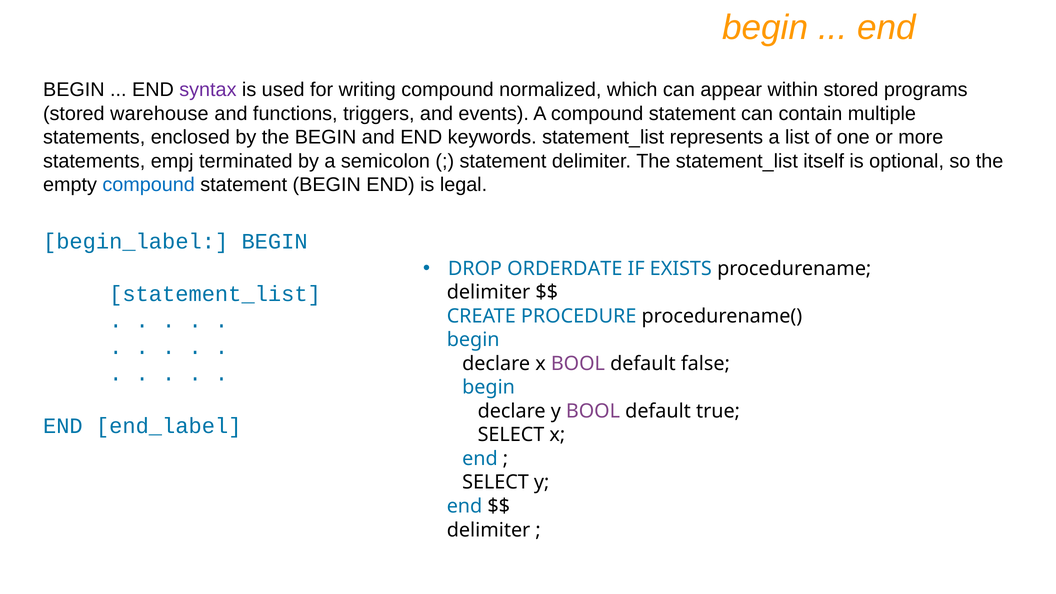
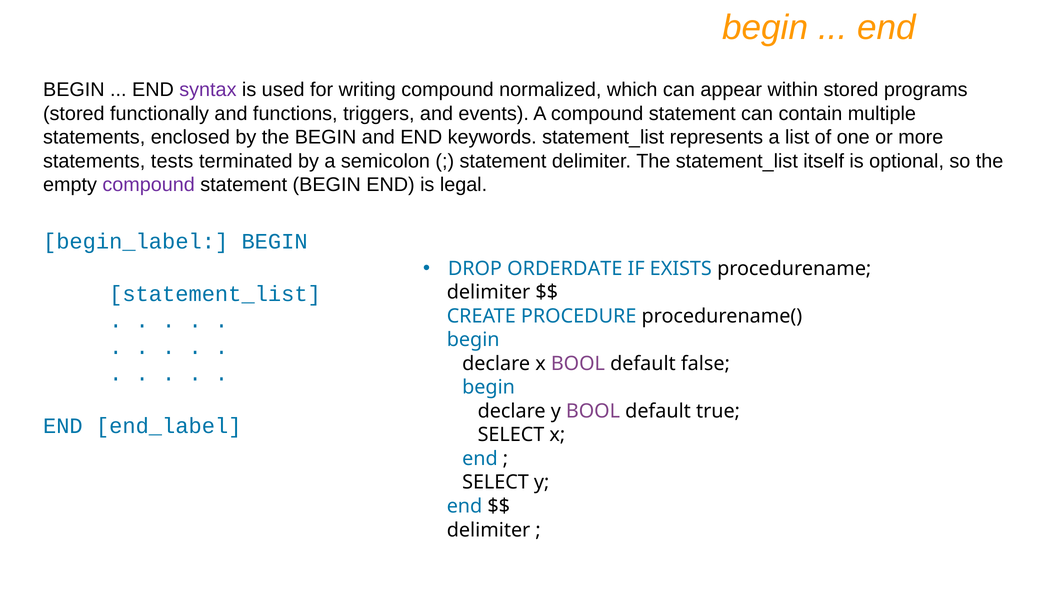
warehouse: warehouse -> functionally (160, 113)
empj: empj -> tests (172, 161)
compound colour: blue -> purple (149, 185)
